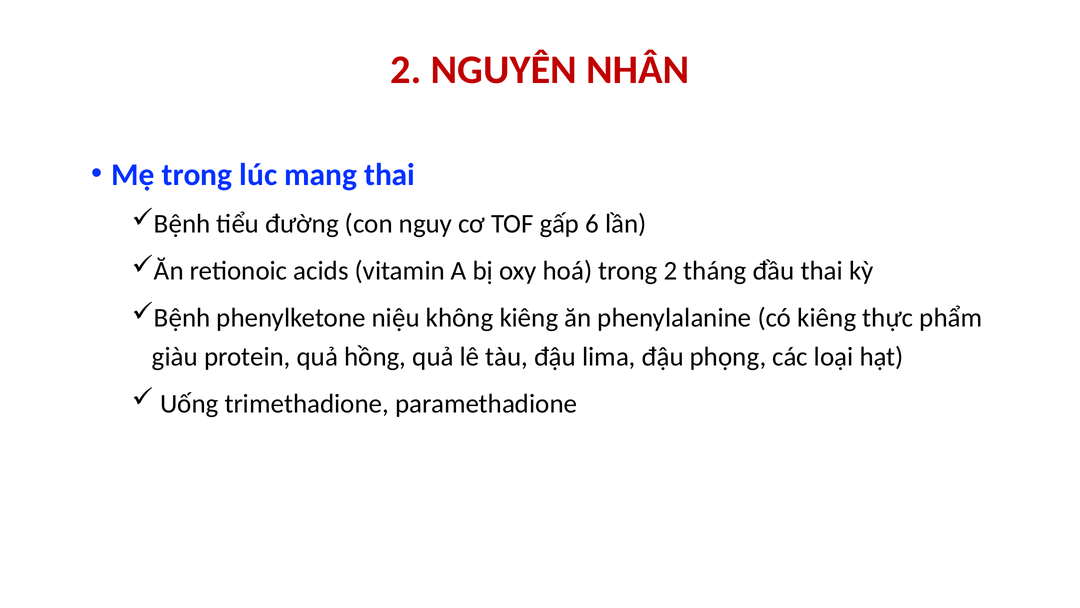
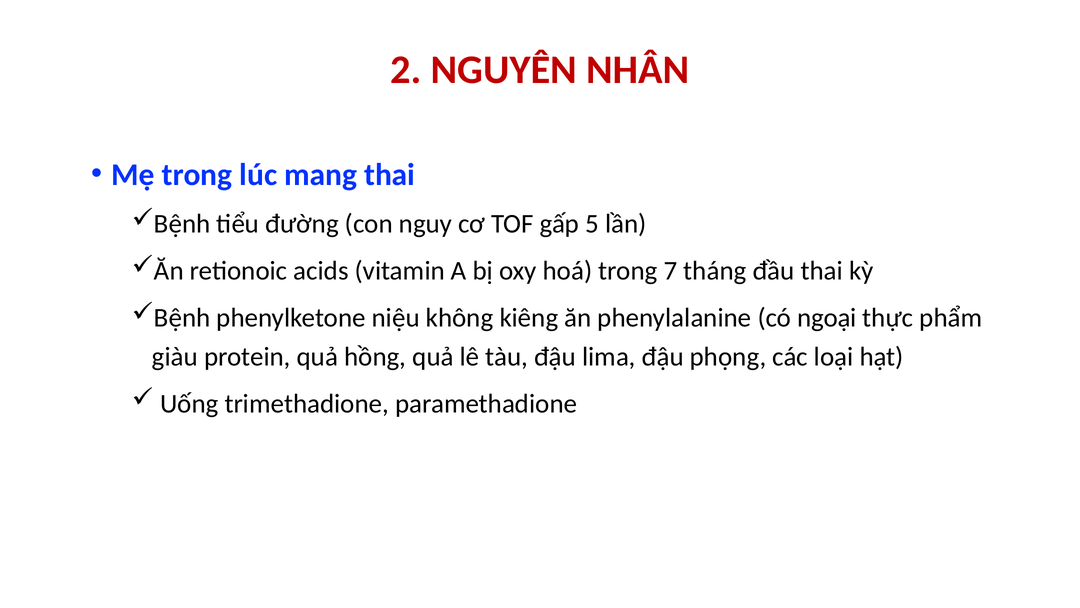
6: 6 -> 5 (592, 224)
trong 2: 2 -> 7 (671, 271)
có kiêng: kiêng -> ngoại (827, 318)
